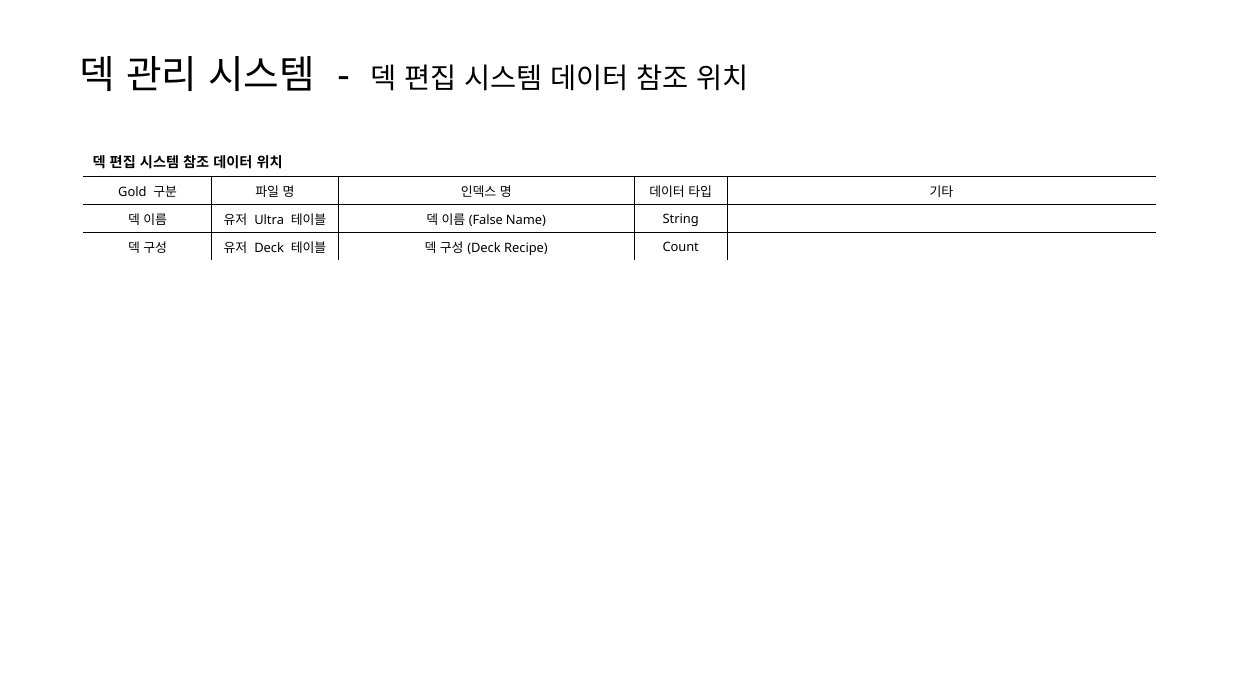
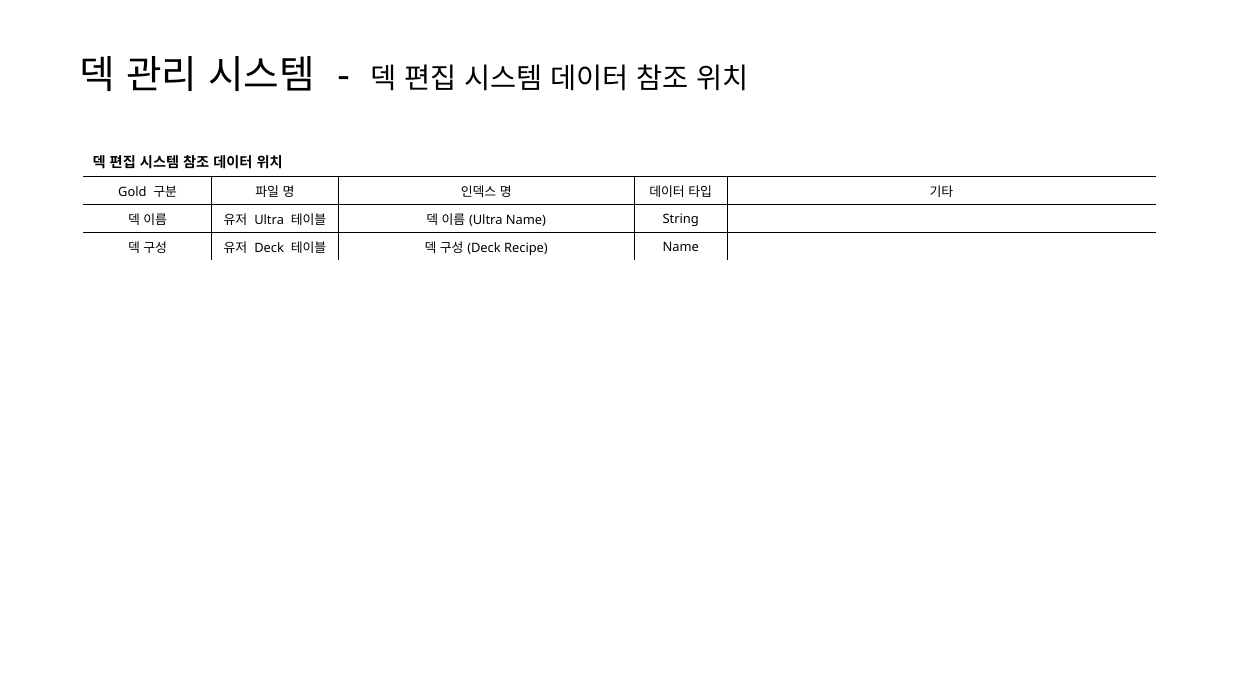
False: False -> Ultra (486, 220)
Recipe Count: Count -> Name (681, 247)
